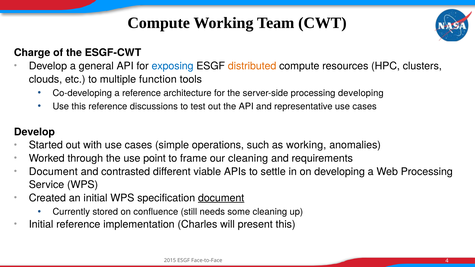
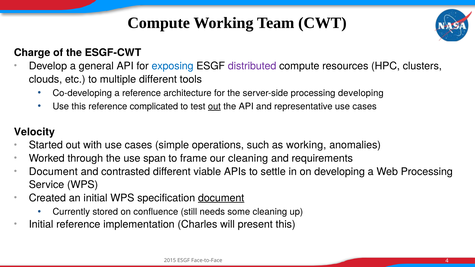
distributed colour: orange -> purple (252, 66)
multiple function: function -> different (158, 79)
discussions: discussions -> complicated (154, 106)
out underline: none -> present (214, 106)
Develop: Develop -> Velocity (34, 132)
point: point -> span (155, 158)
